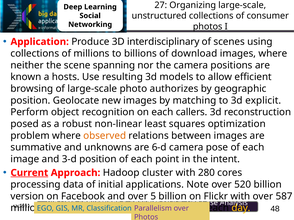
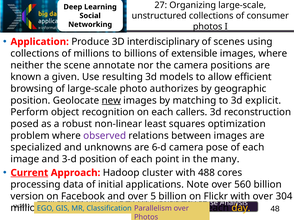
download: download -> extensible (194, 54)
spanning: spanning -> annotate (114, 65)
hosts: hosts -> given (66, 77)
new underline: none -> present (111, 101)
observed colour: orange -> purple (105, 136)
summative: summative -> specialized (36, 148)
intent: intent -> many (225, 159)
280: 280 -> 488 (206, 173)
520: 520 -> 560 (243, 185)
587: 587 -> 304 (284, 197)
